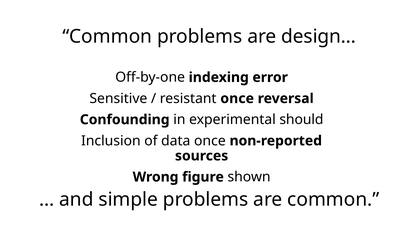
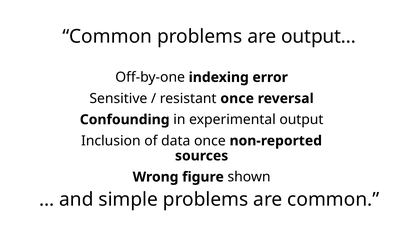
design…: design… -> output… (319, 37)
should: should -> output (301, 120)
